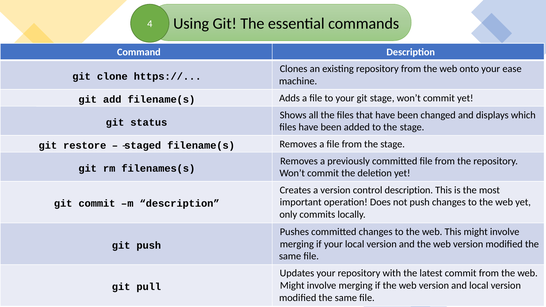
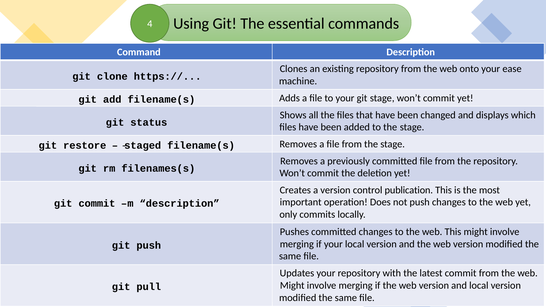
control description: description -> publication (409, 190)
